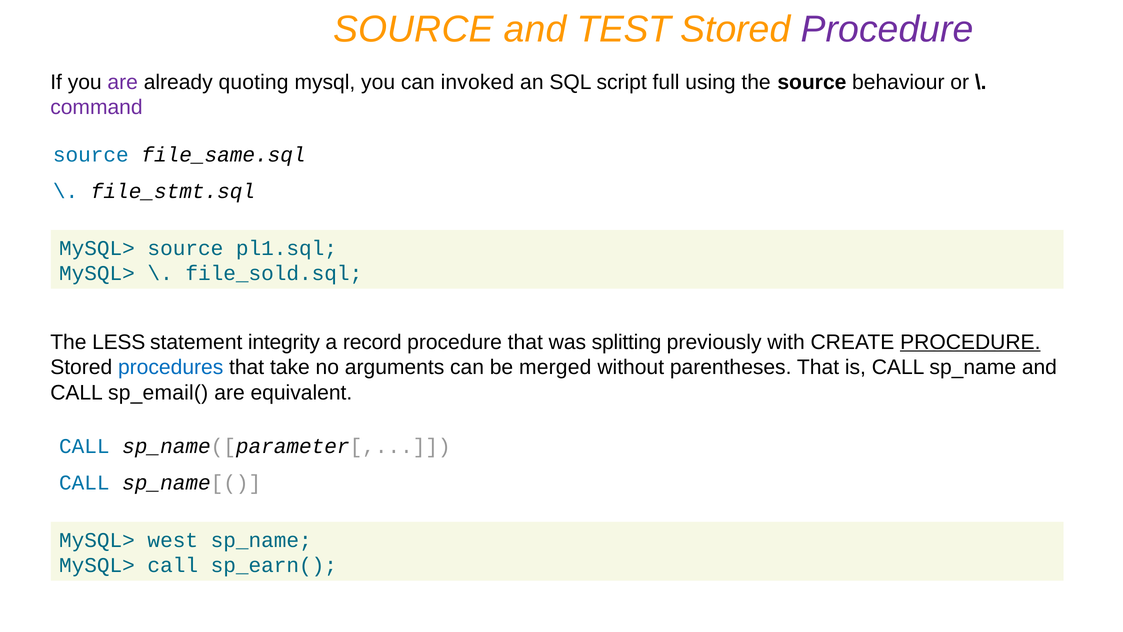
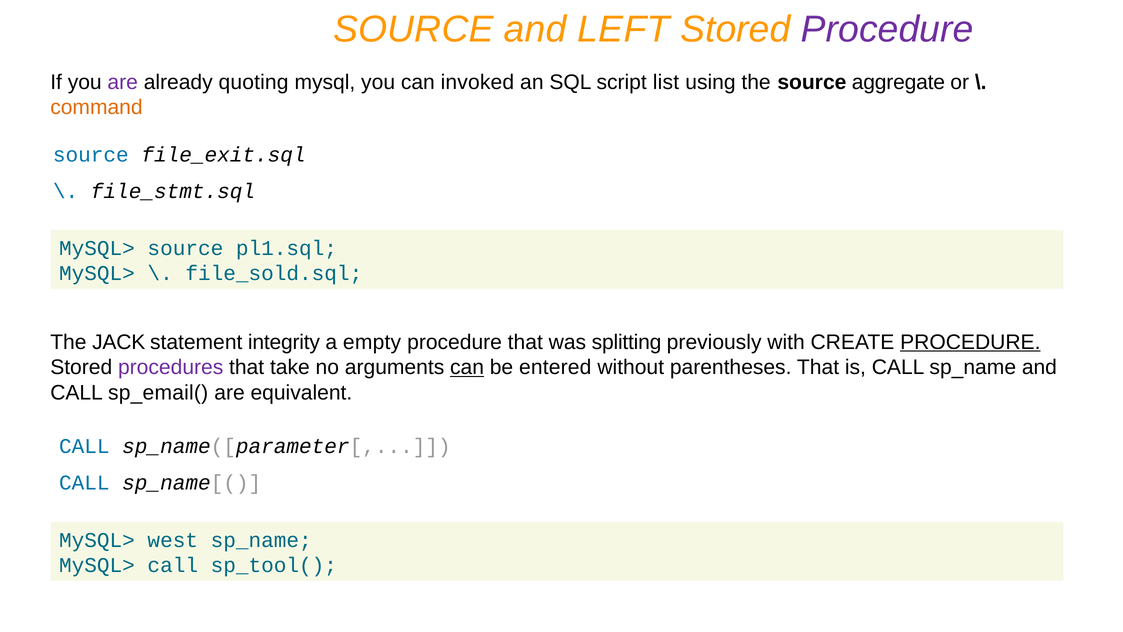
TEST: TEST -> LEFT (623, 29)
full: full -> list (666, 82)
behaviour: behaviour -> aggregate (898, 82)
command colour: purple -> orange (96, 107)
file_same.sql: file_same.sql -> file_exit.sql (224, 155)
LESS: LESS -> JACK (119, 342)
record: record -> empty (372, 342)
procedures colour: blue -> purple (171, 367)
can underline: none -> present (467, 367)
merged: merged -> entered (555, 367)
sp_earn(: sp_earn( -> sp_tool( (274, 565)
